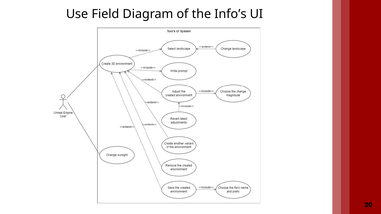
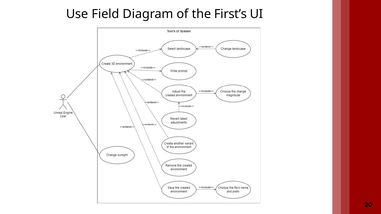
Info’s: Info’s -> First’s (231, 14)
